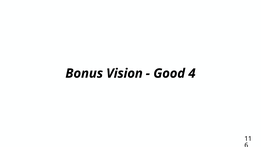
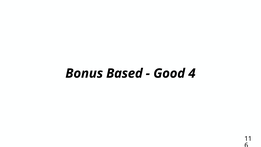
Vision: Vision -> Based (124, 73)
